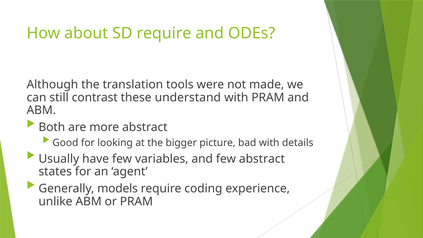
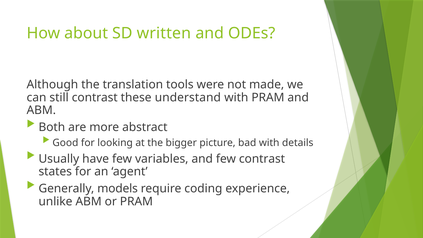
SD require: require -> written (164, 33)
few abstract: abstract -> contrast (262, 159)
